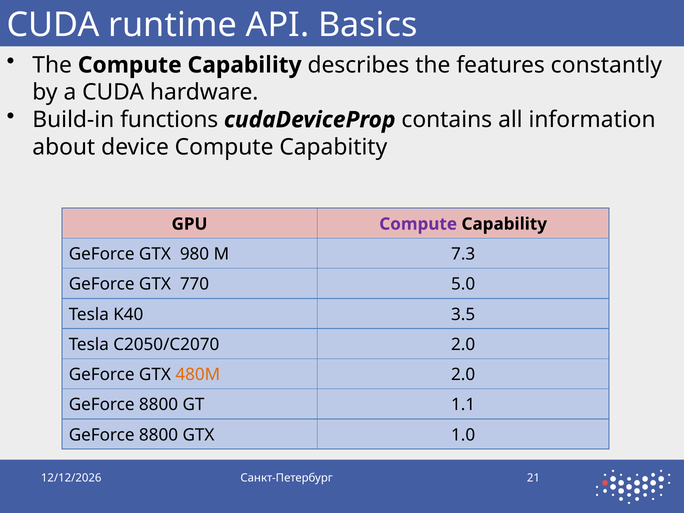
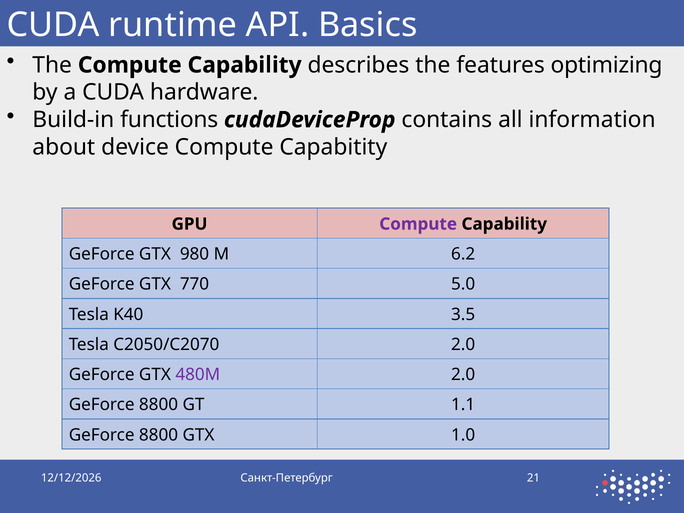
constantly: constantly -> optimizing (607, 65)
7.3: 7.3 -> 6.2 (463, 254)
480M colour: orange -> purple (198, 375)
